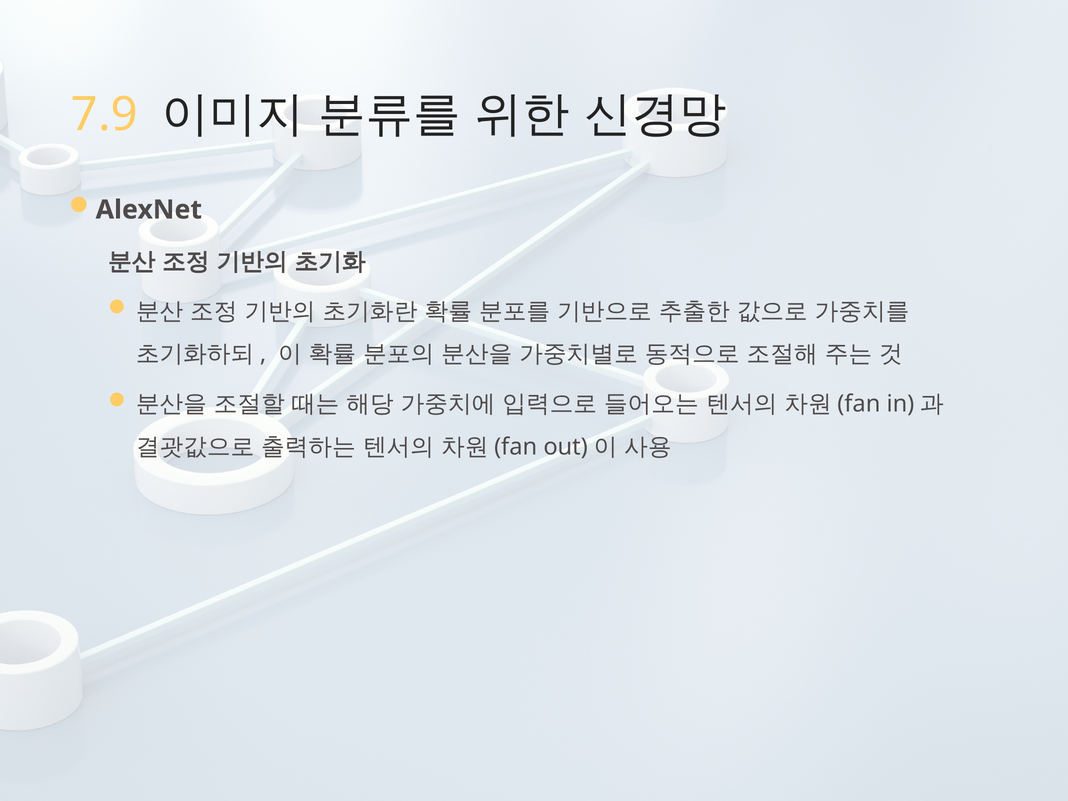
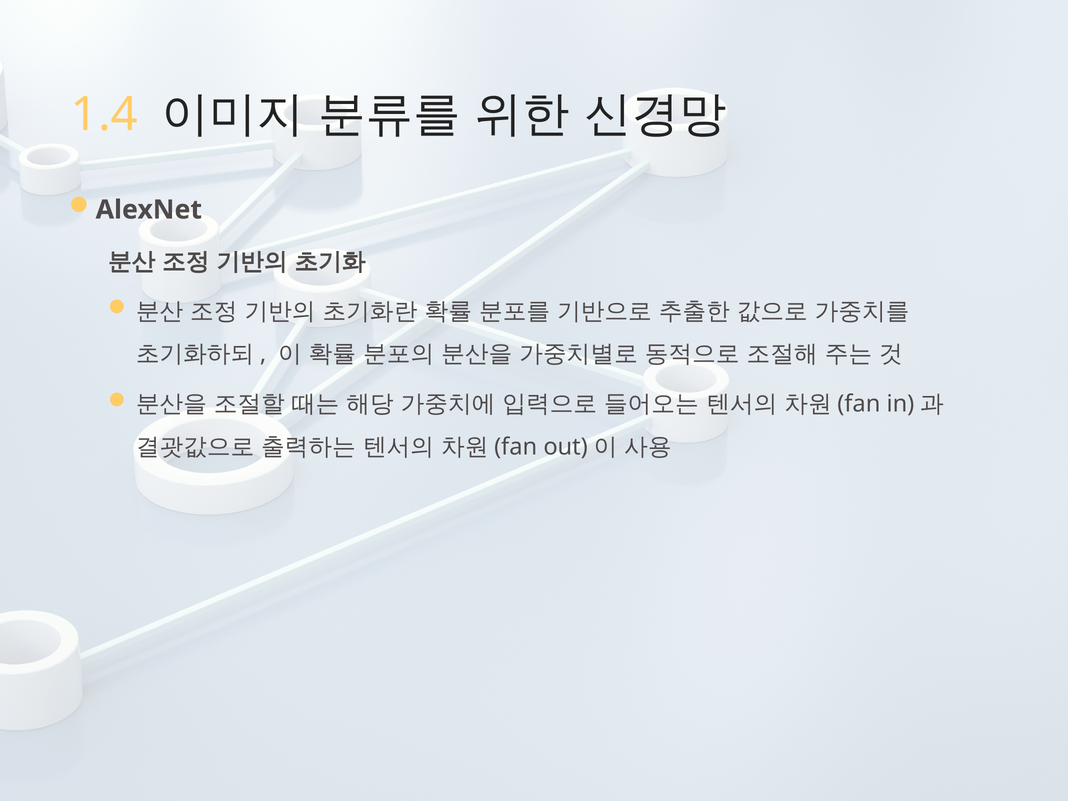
7.9: 7.9 -> 1.4 (104, 114)
